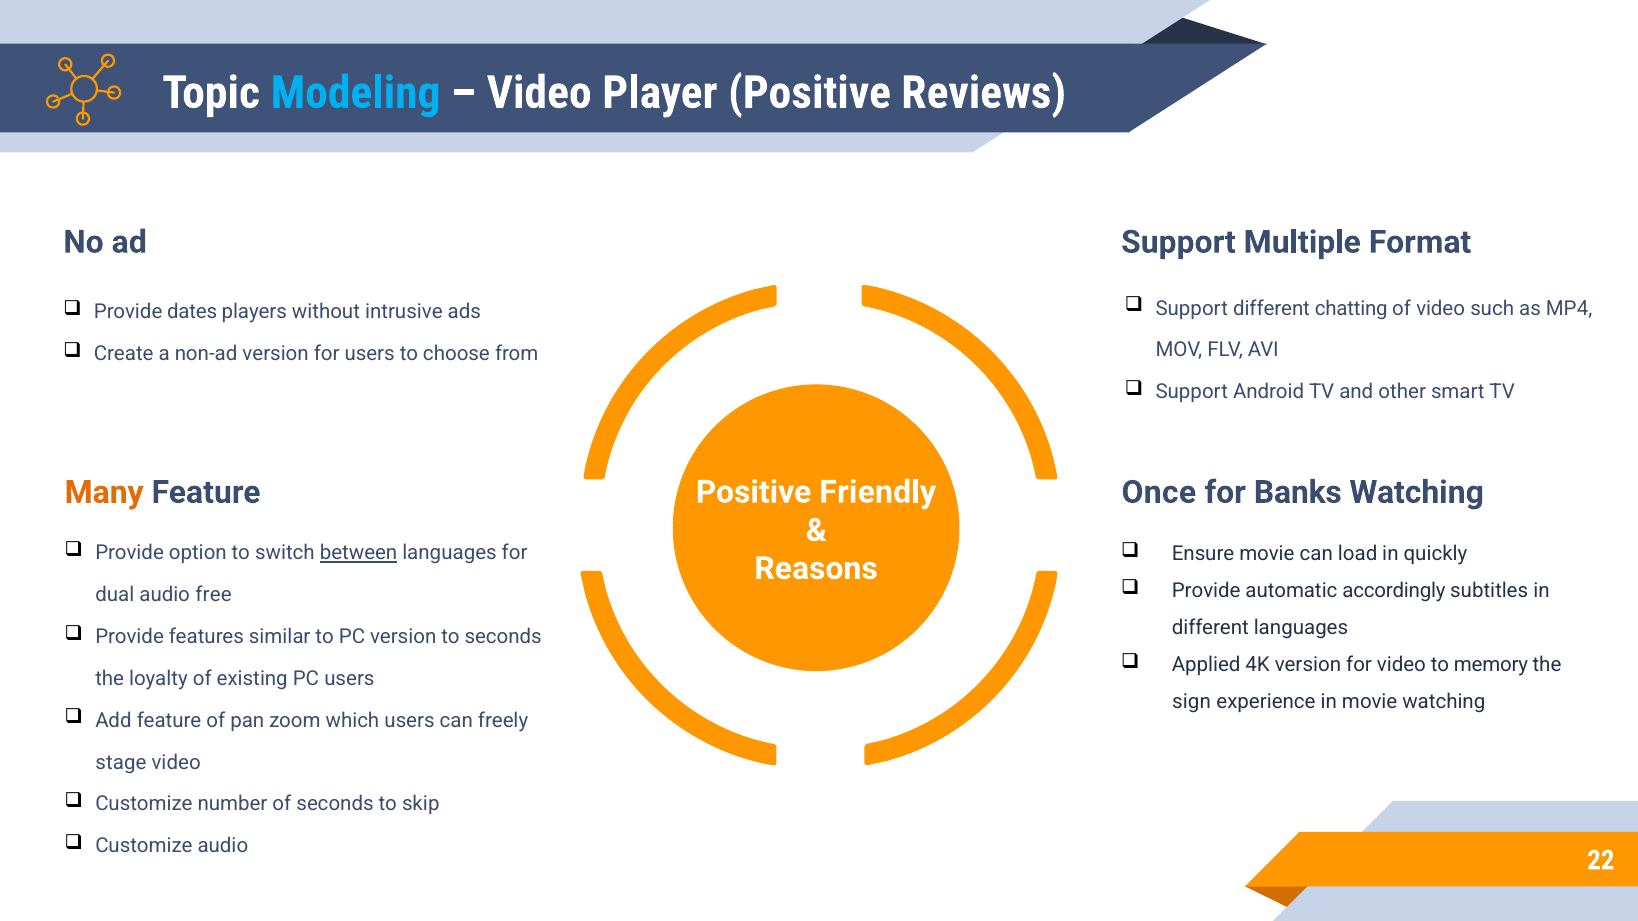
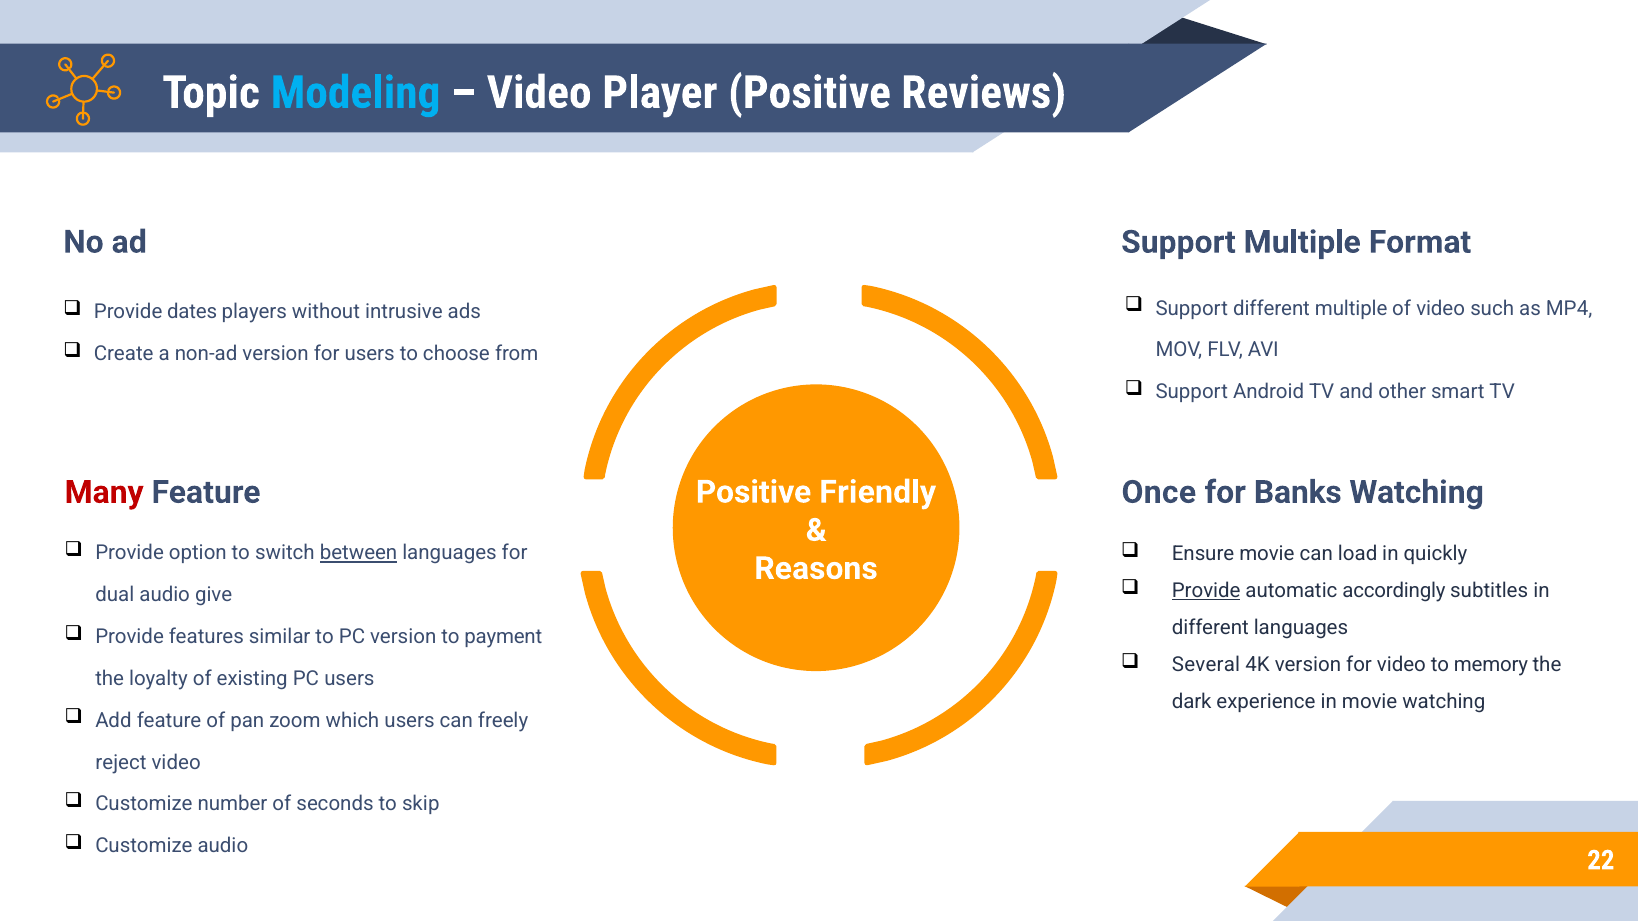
different chatting: chatting -> multiple (1351, 308)
Many colour: orange -> red (104, 492)
Provide underline: none -> present (1206, 591)
free: free -> give (214, 595)
to seconds: seconds -> payment (503, 637)
Applied: Applied -> Several (1206, 665)
sign: sign -> dark (1192, 702)
stage: stage -> reject (121, 763)
